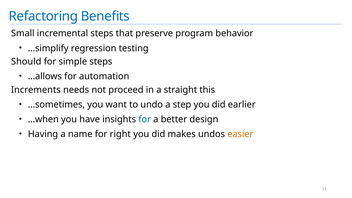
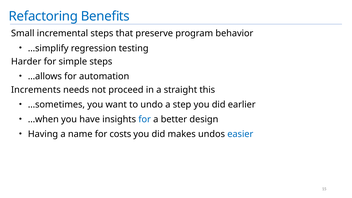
Should: Should -> Harder (26, 62)
right: right -> costs (120, 134)
easier colour: orange -> blue (240, 134)
